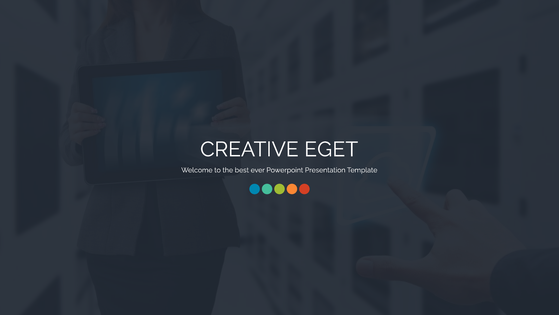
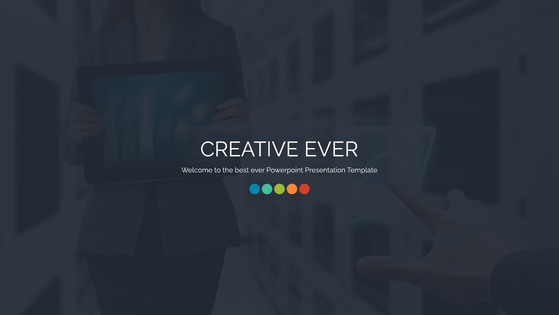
CREATIVE EGET: EGET -> EVER (331, 149)
